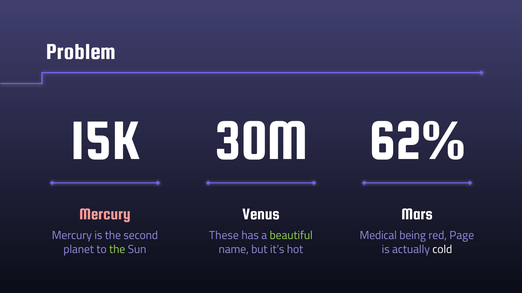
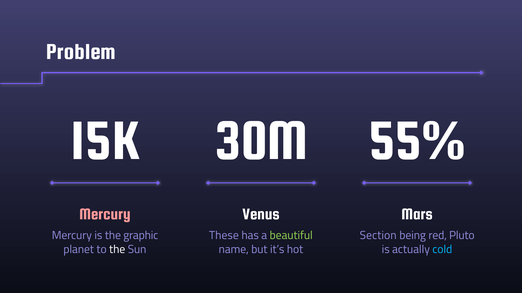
62%: 62% -> 55% (417, 140)
second: second -> graphic (141, 236)
Medical: Medical -> Section (378, 236)
Page: Page -> Pluto (462, 236)
the colour: light green -> white (117, 250)
cold colour: white -> light blue (442, 250)
